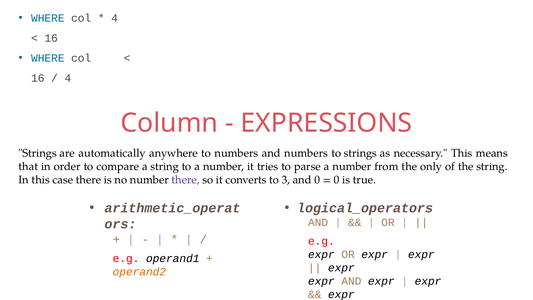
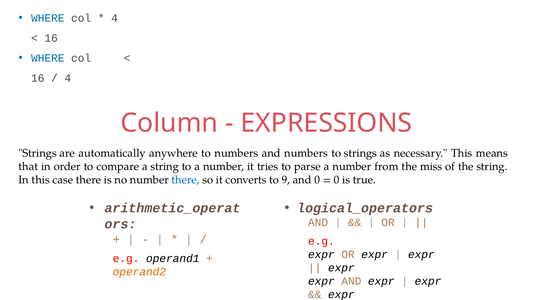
only: only -> miss (431, 166)
there colour: purple -> blue (186, 180)
3: 3 -> 9 (286, 180)
